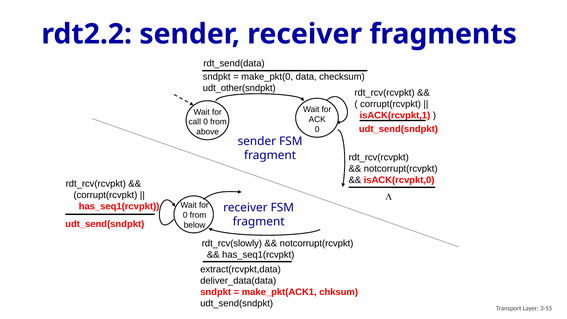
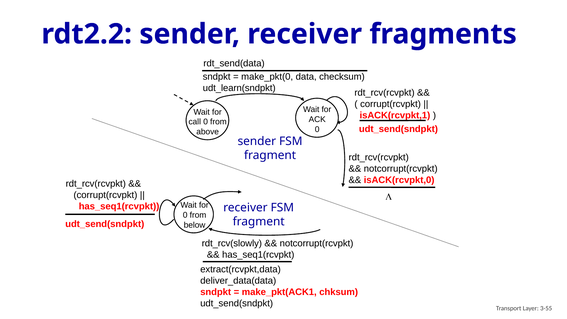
udt_other(sndpkt: udt_other(sndpkt -> udt_learn(sndpkt (239, 88)
